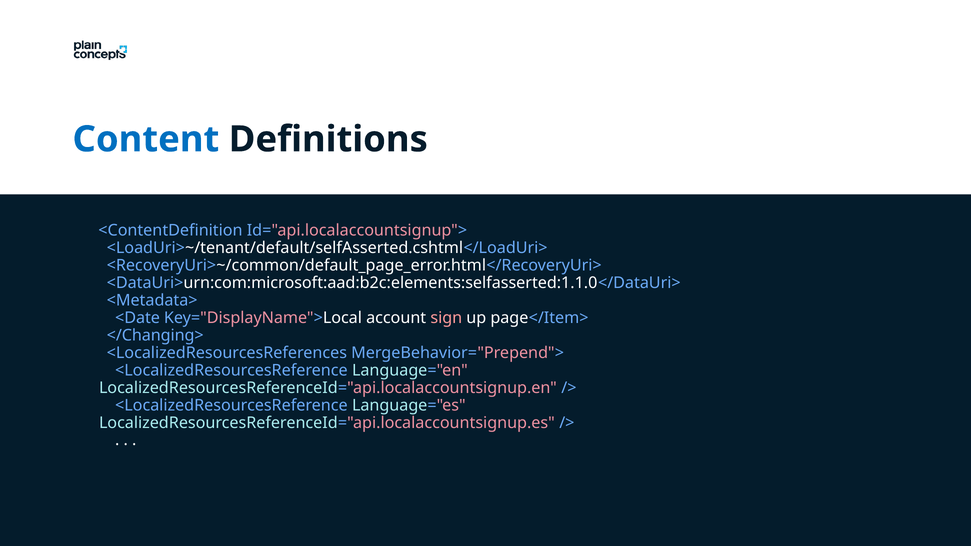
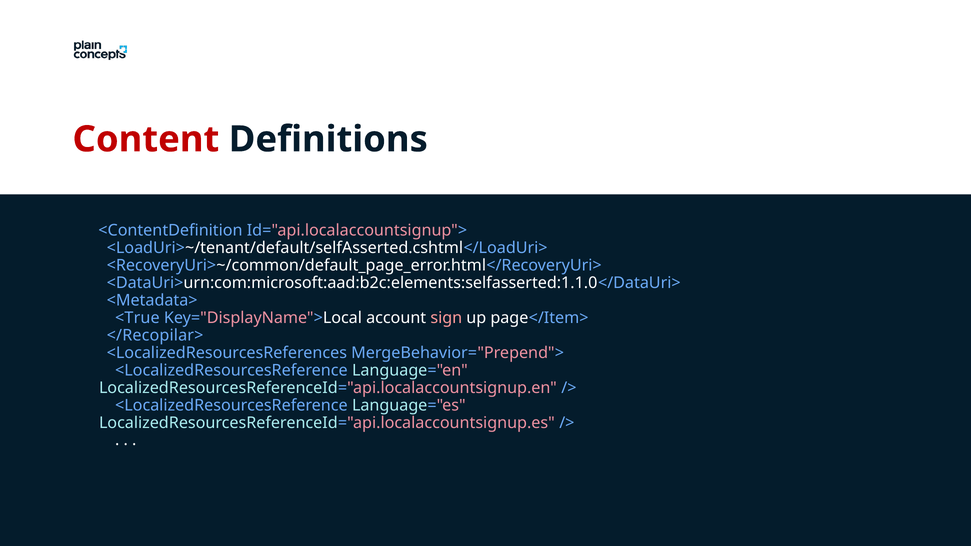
Content colour: blue -> red (146, 139)
<Date: <Date -> <True (137, 318)
</Changing>: </Changing> -> </Recopilar> (155, 336)
